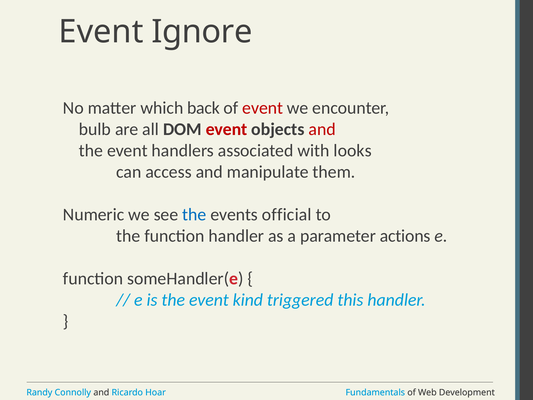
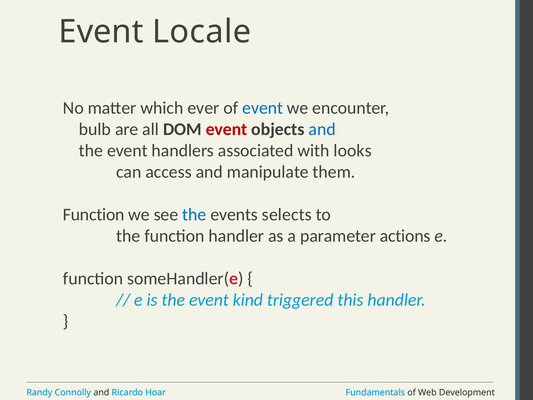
Ignore: Ignore -> Locale (202, 32)
back: back -> ever (203, 108)
event colour: red -> blue (263, 108)
and colour: red -> blue (322, 129)
Numeric: Numeric -> Function (94, 214)
official: official -> selects (287, 214)
